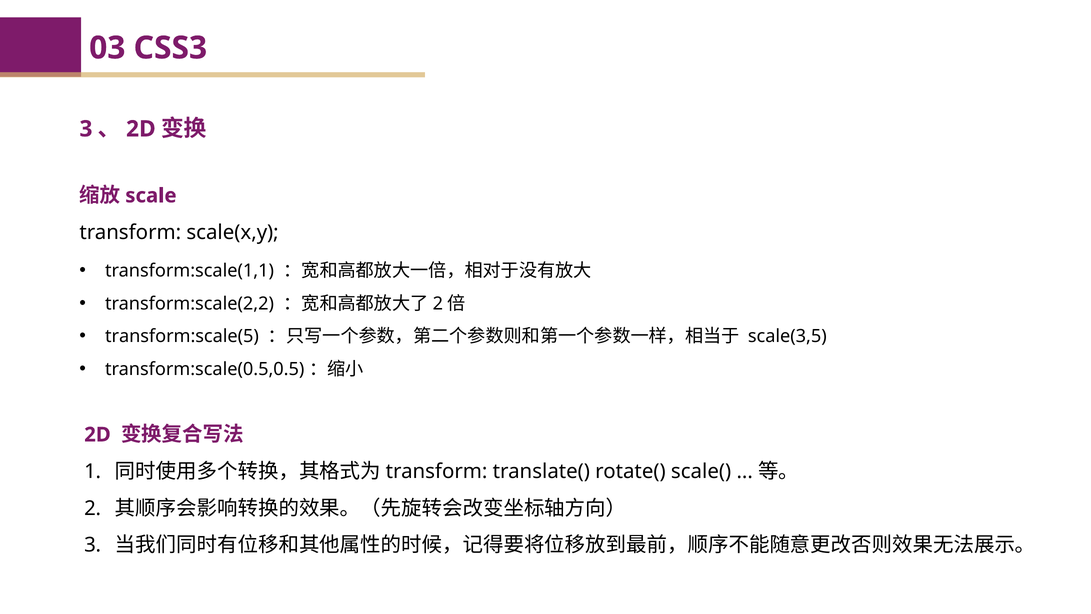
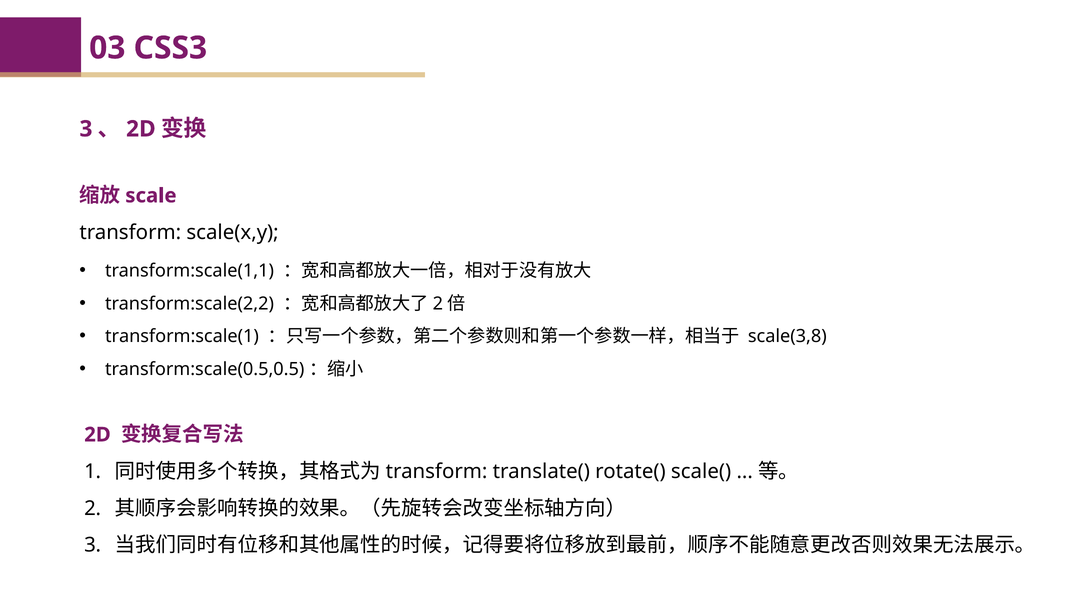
transform:scale(5: transform:scale(5 -> transform:scale(1 (182, 336)
scale(3,5: scale(3,5 -> scale(3,8 (787, 336)
